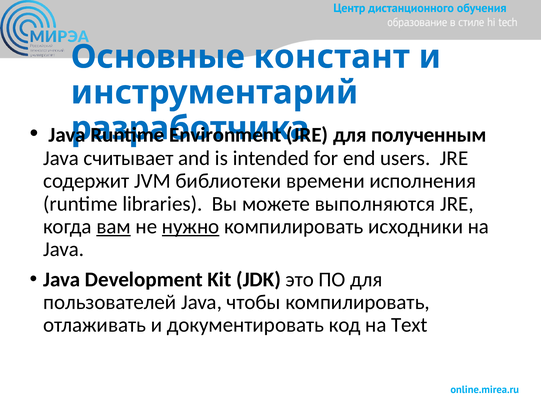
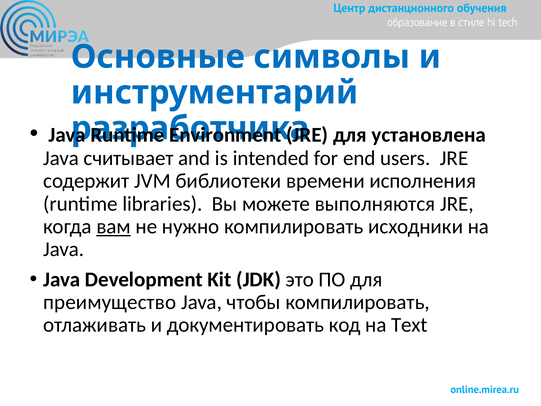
констант: констант -> символы (332, 57)
полученным: полученным -> установлена (429, 135)
нужно underline: present -> none (191, 226)
пользователей: пользователей -> преимущество (110, 302)
